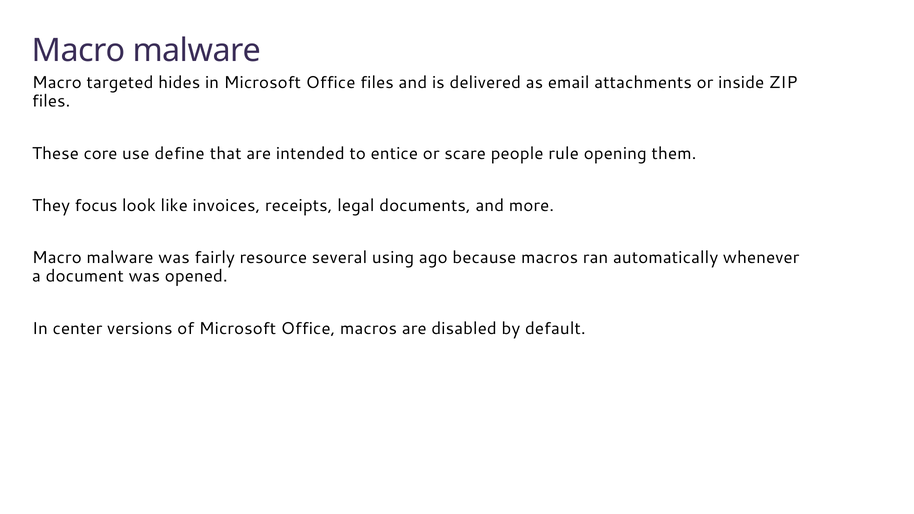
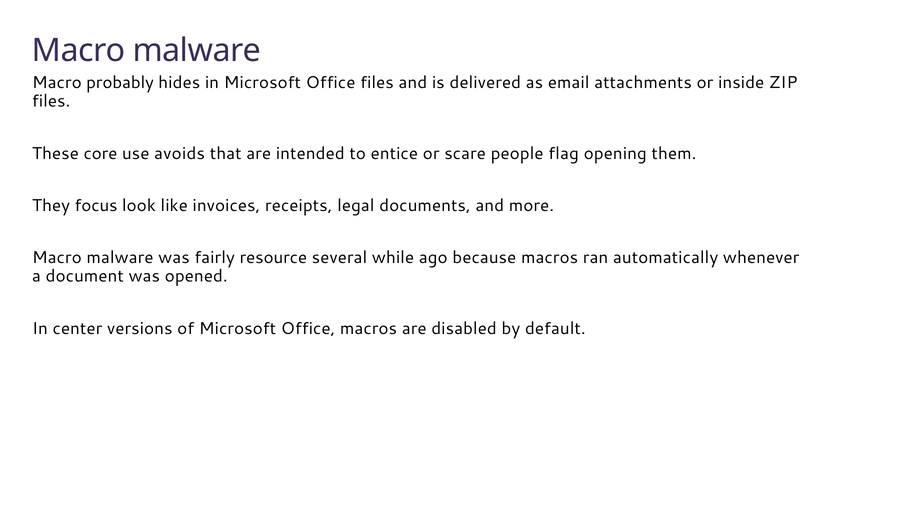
targeted: targeted -> probably (120, 83)
define: define -> avoids (180, 153)
rule: rule -> flag (564, 153)
using: using -> while (393, 258)
